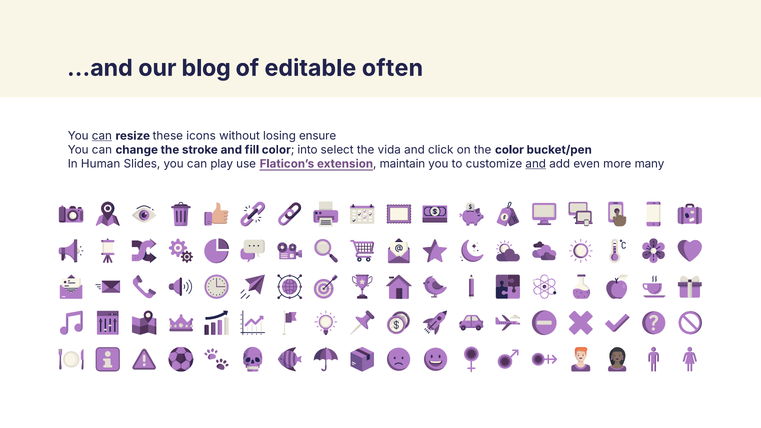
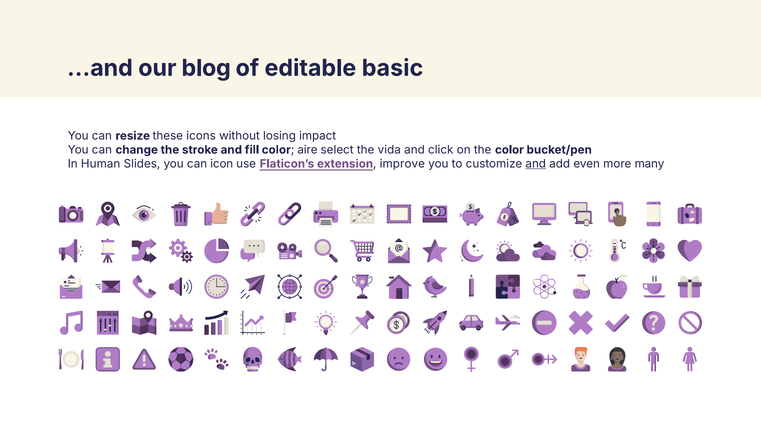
often: often -> basic (393, 68)
can underline: present -> none (102, 136)
ensure: ensure -> impact (318, 136)
into: into -> aire (308, 150)
play: play -> icon (222, 164)
maintain: maintain -> improve (402, 164)
